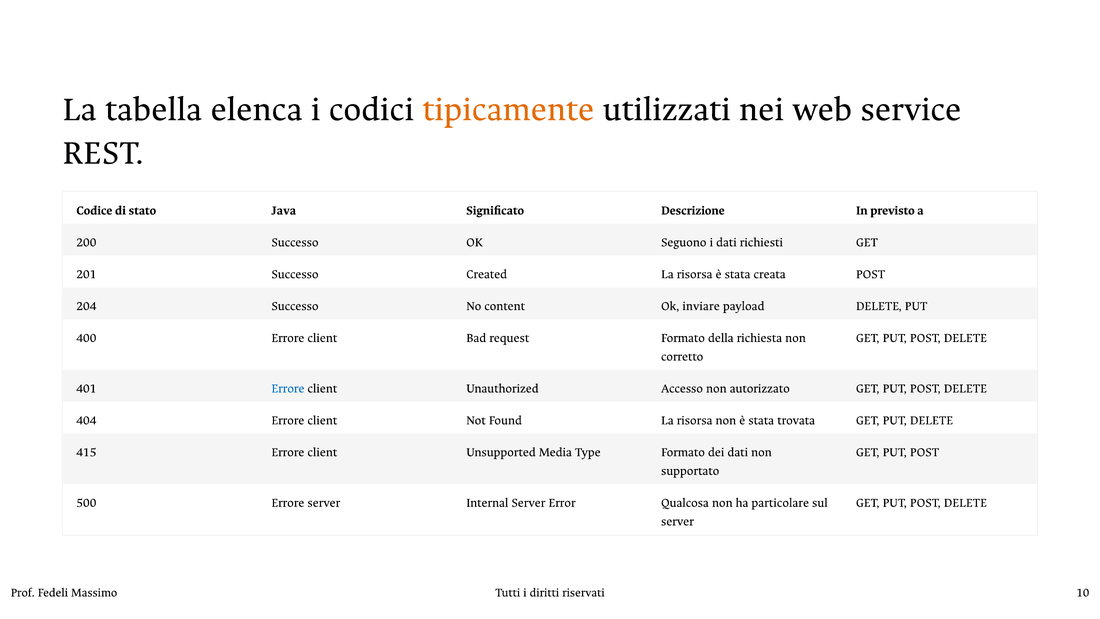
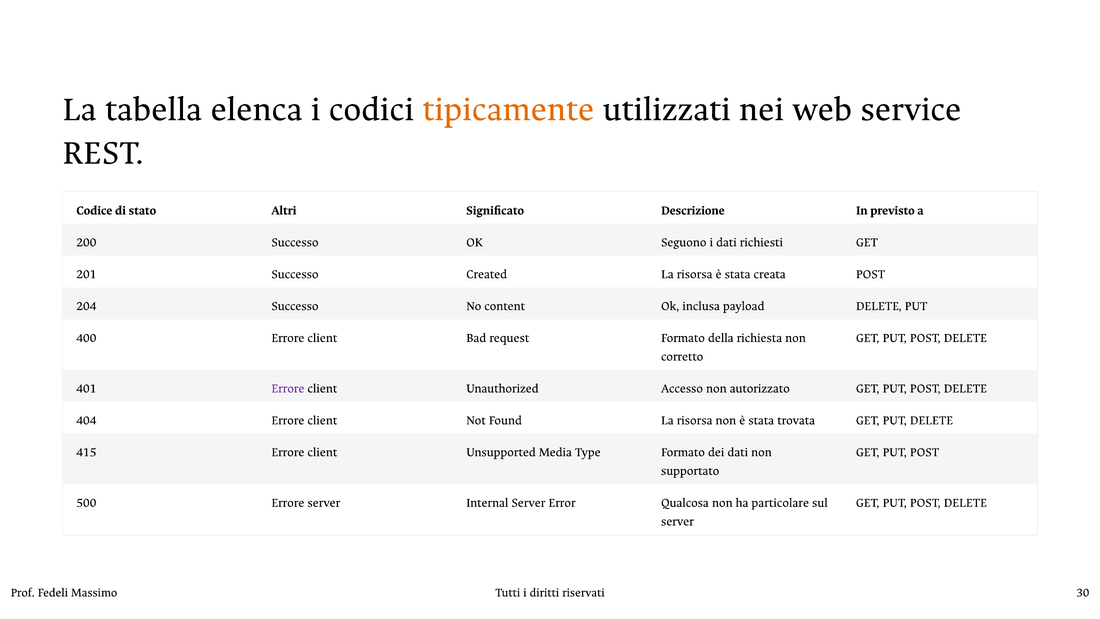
Java: Java -> Altri (284, 210)
inviare: inviare -> inclusa (701, 306)
Errore colour: blue -> purple (288, 388)
10: 10 -> 30 (1083, 592)
